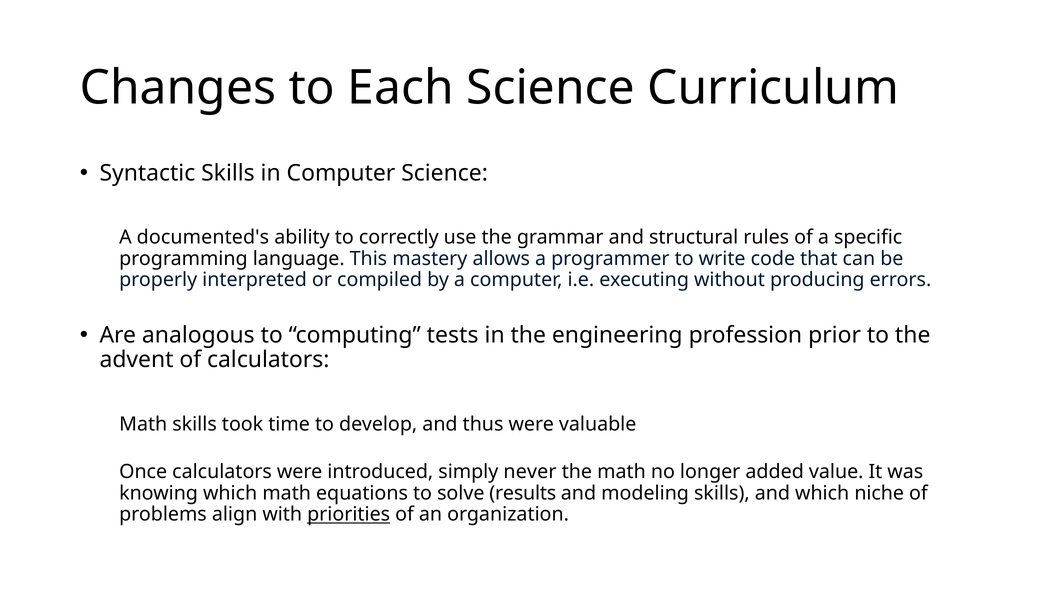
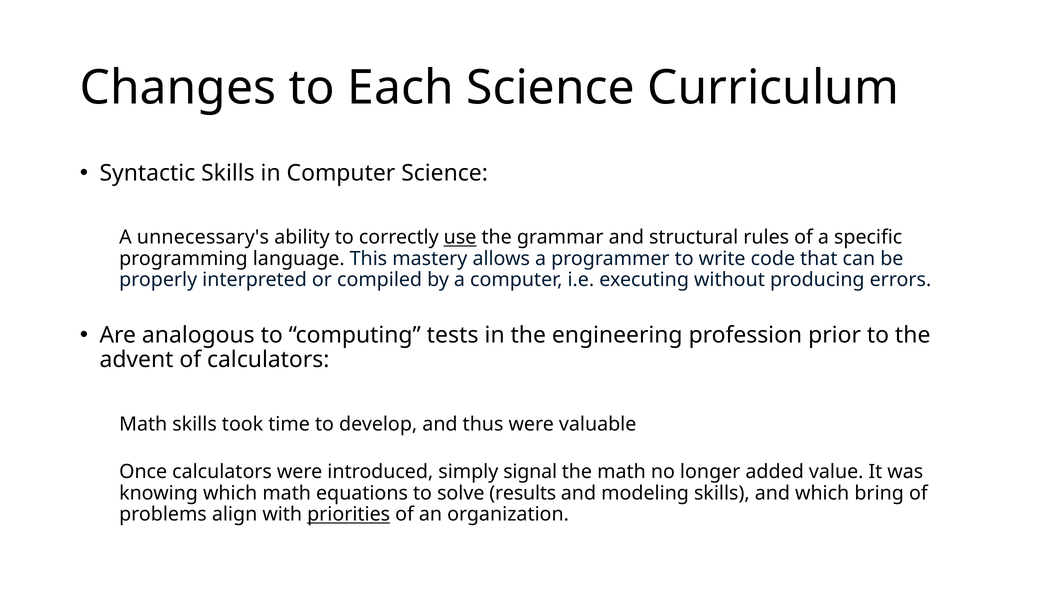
documented's: documented's -> unnecessary's (203, 237)
use underline: none -> present (460, 237)
never: never -> signal (530, 472)
niche: niche -> bring (879, 493)
